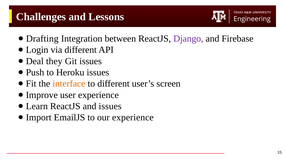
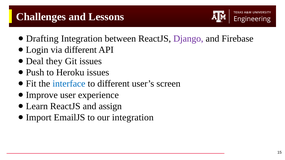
interface colour: orange -> blue (69, 84)
and issues: issues -> assign (110, 106)
our experience: experience -> integration (133, 118)
